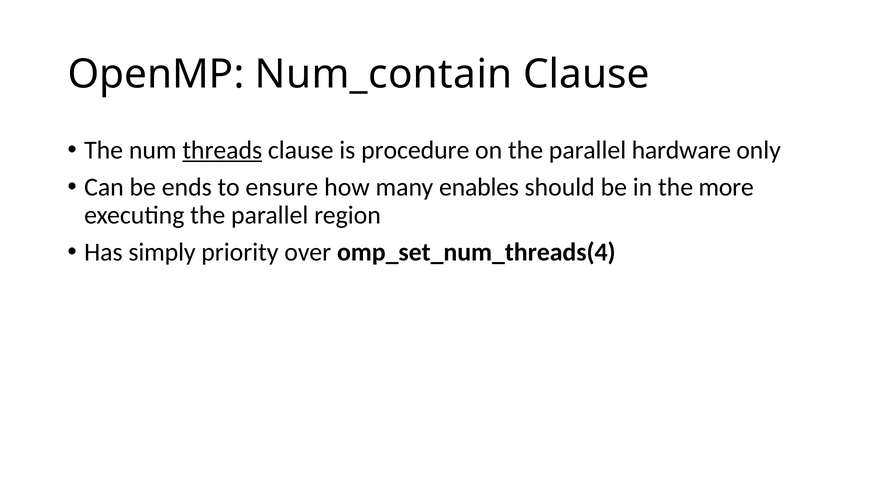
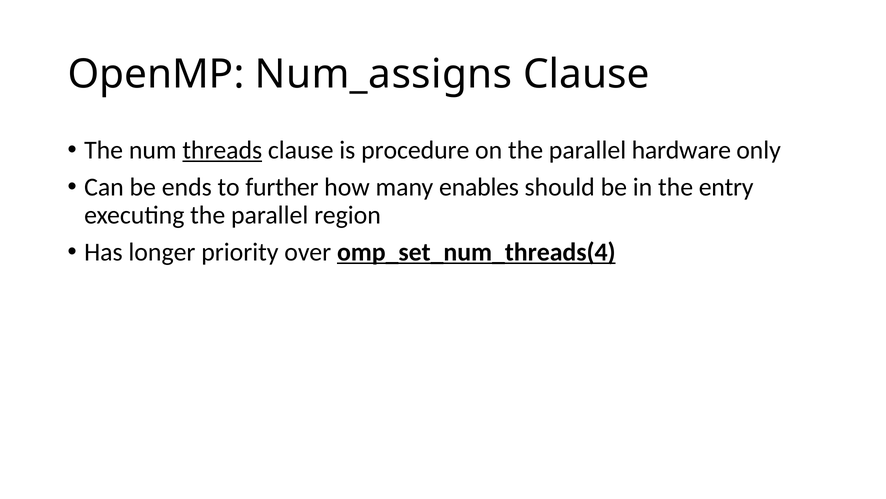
Num_contain: Num_contain -> Num_assigns (384, 74)
ensure: ensure -> further (282, 187)
more: more -> entry (726, 187)
simply: simply -> longer (162, 252)
omp_set_num_threads(4 underline: none -> present (476, 252)
